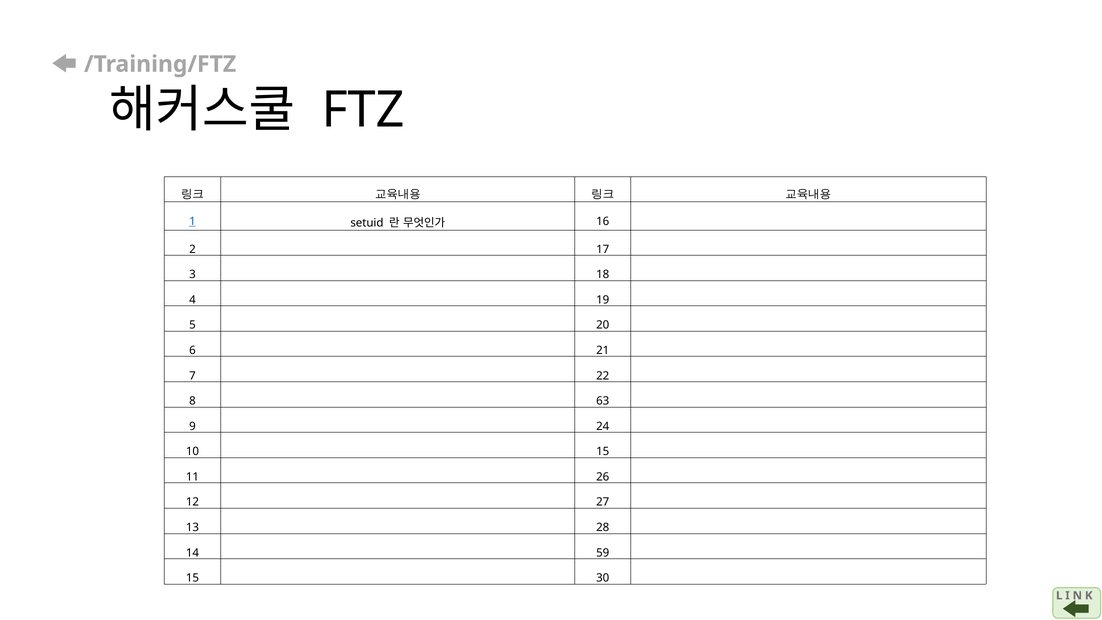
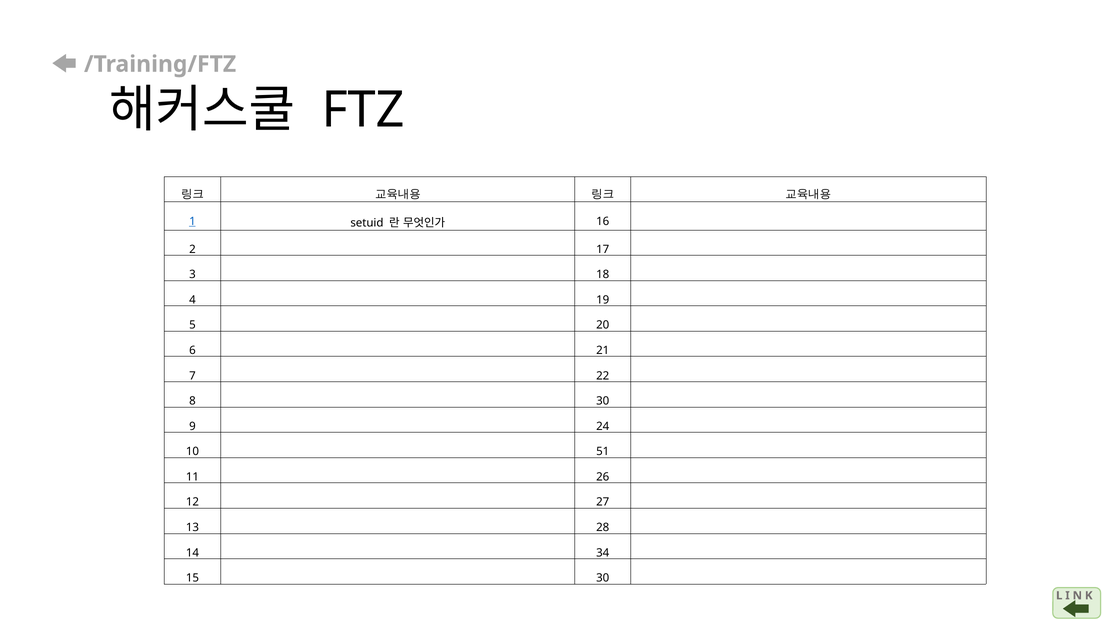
8 63: 63 -> 30 (603, 401)
10 15: 15 -> 51 (603, 452)
59: 59 -> 34 (603, 553)
